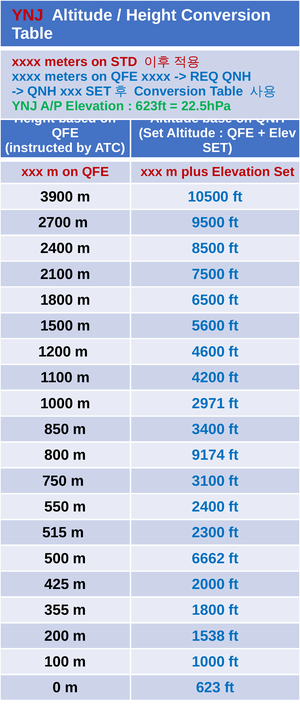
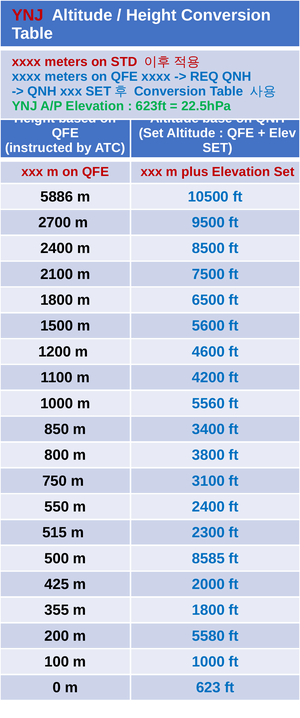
3900: 3900 -> 5886 (57, 197)
2971: 2971 -> 5560 (208, 403)
9174: 9174 -> 3800 (208, 455)
6662: 6662 -> 8585 (208, 558)
1538: 1538 -> 5580 (208, 636)
